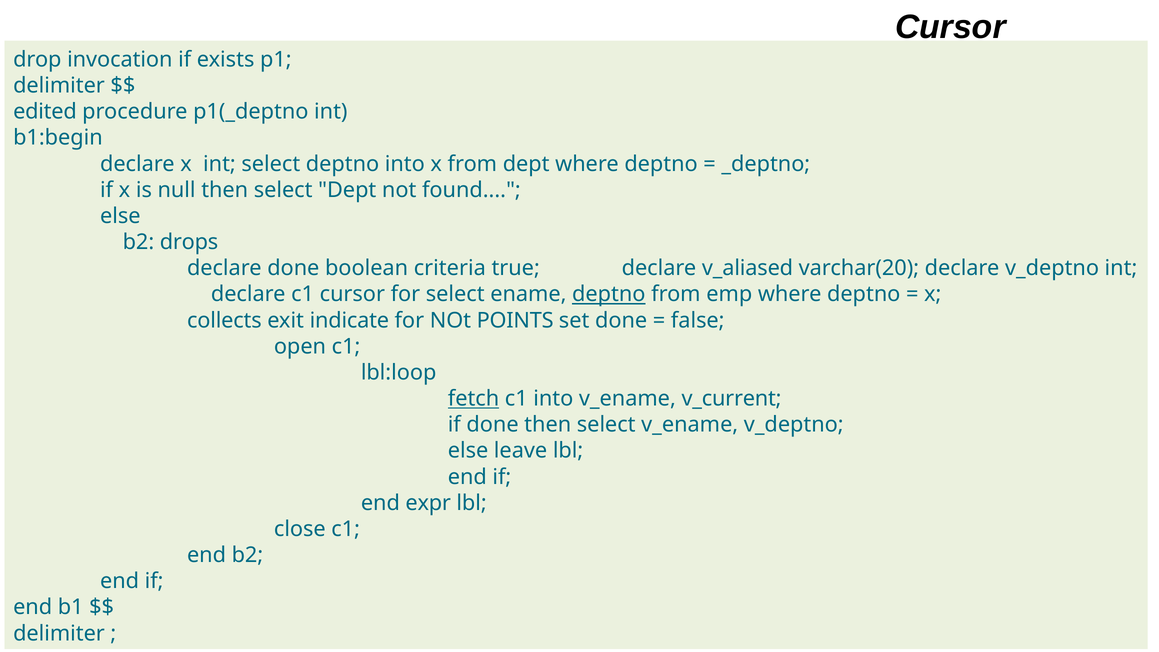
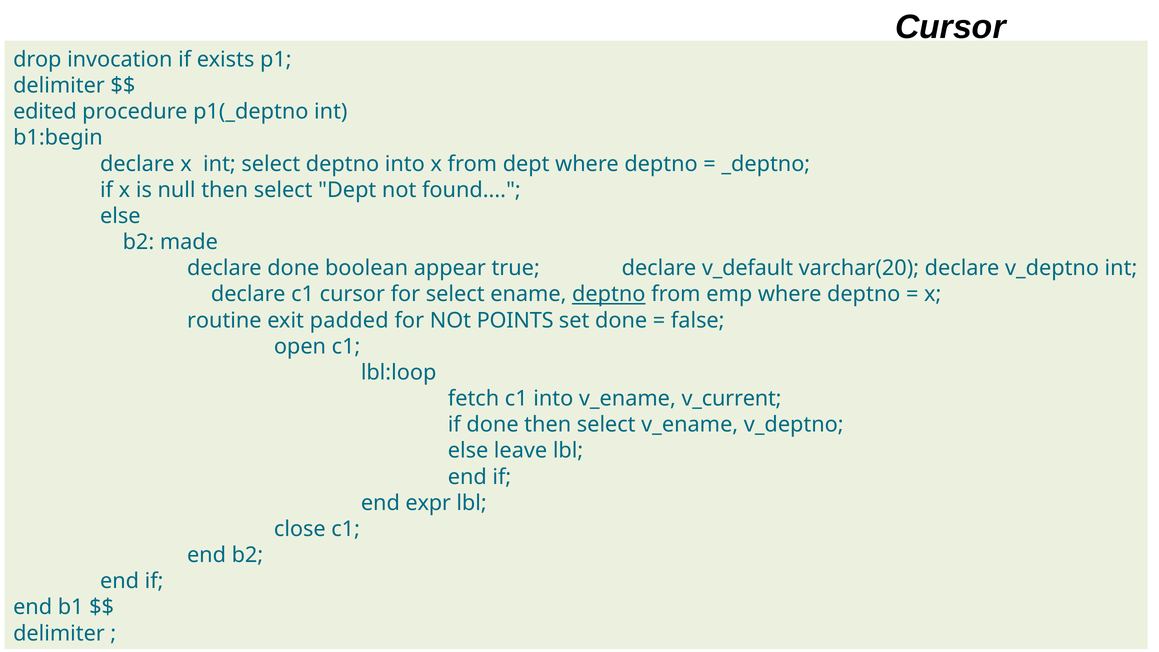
drops: drops -> made (189, 242)
criteria: criteria -> appear (450, 268)
v_aliased: v_aliased -> v_default (748, 268)
collects: collects -> routine (224, 320)
indicate: indicate -> padded (349, 320)
fetch underline: present -> none (474, 399)
